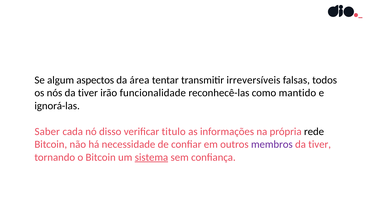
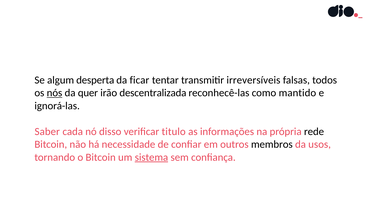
aspectos: aspectos -> desperta (95, 80)
área: área -> ficar (139, 80)
nós underline: none -> present (55, 93)
tiver: tiver -> quer (88, 93)
funcionalidade: funcionalidade -> descentralizada (153, 93)
membros colour: purple -> black (272, 145)
tiver: tiver -> usos (320, 145)
